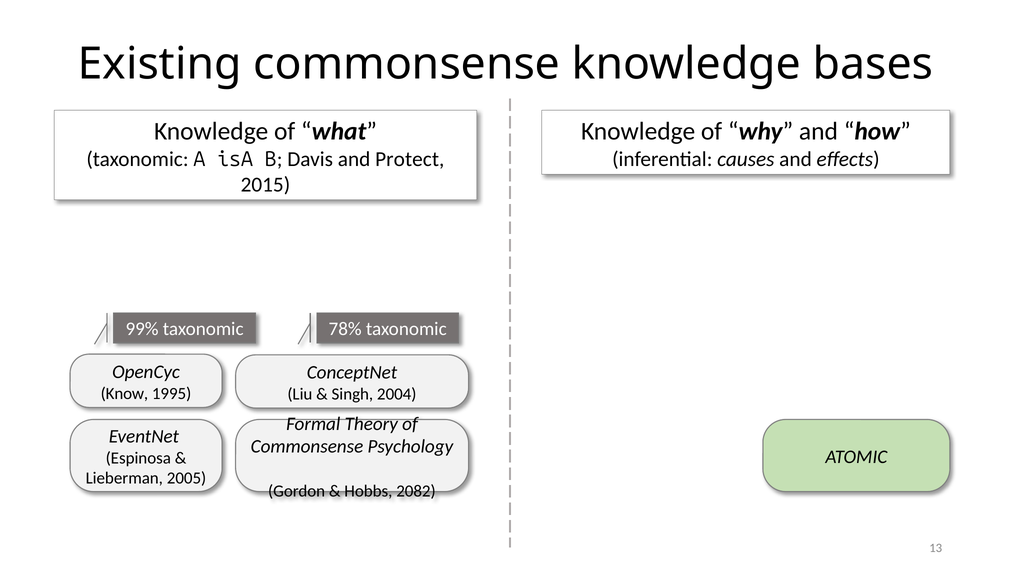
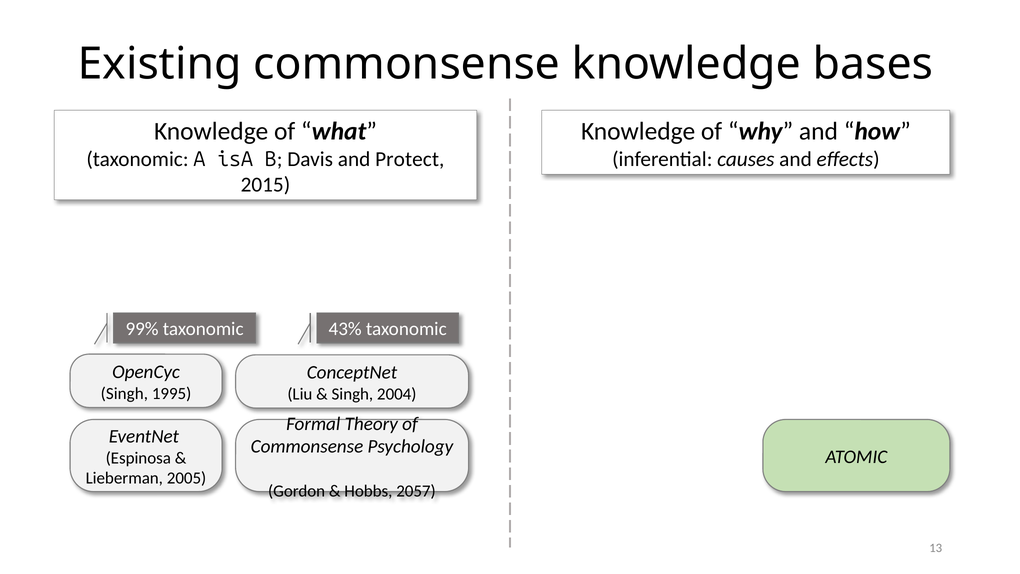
78%: 78% -> 43% (345, 329)
Know: Know -> Singh (124, 393)
2082: 2082 -> 2057 (416, 491)
